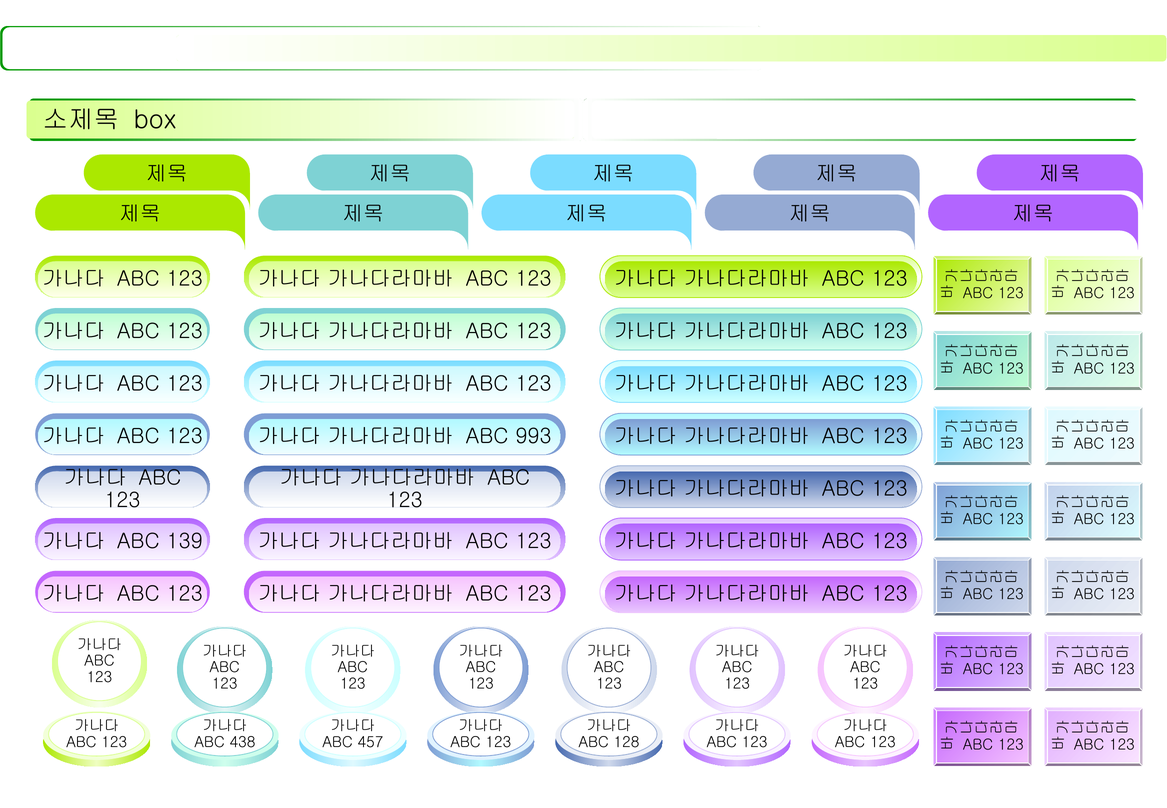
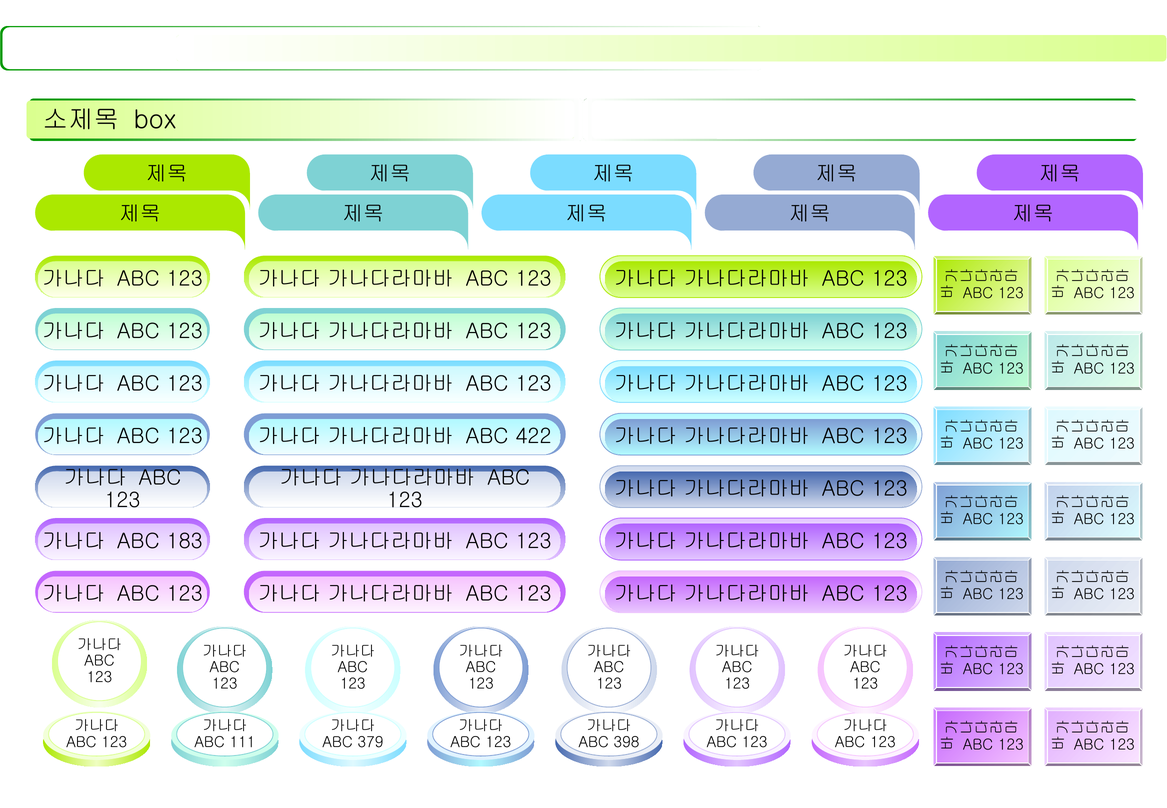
993: 993 -> 422 (533, 436)
139: 139 -> 183 (185, 541)
438: 438 -> 111 (242, 742)
457: 457 -> 379 (370, 742)
128: 128 -> 398 (626, 742)
